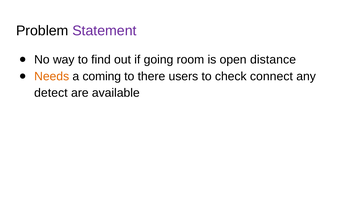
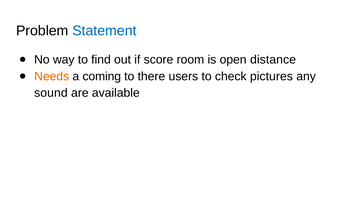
Statement colour: purple -> blue (104, 31)
going: going -> score (159, 60)
connect: connect -> pictures (271, 76)
detect: detect -> sound (51, 93)
